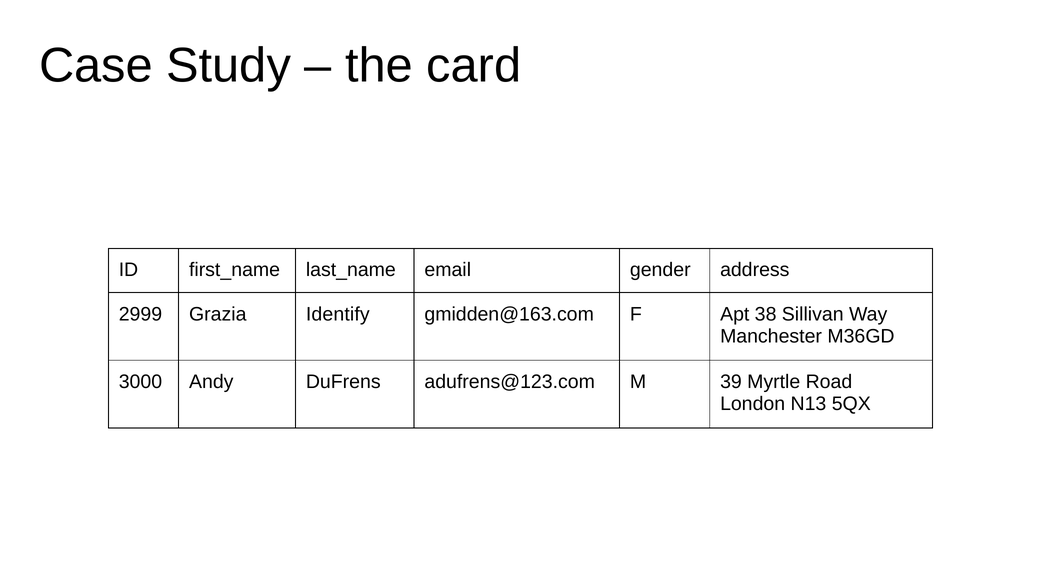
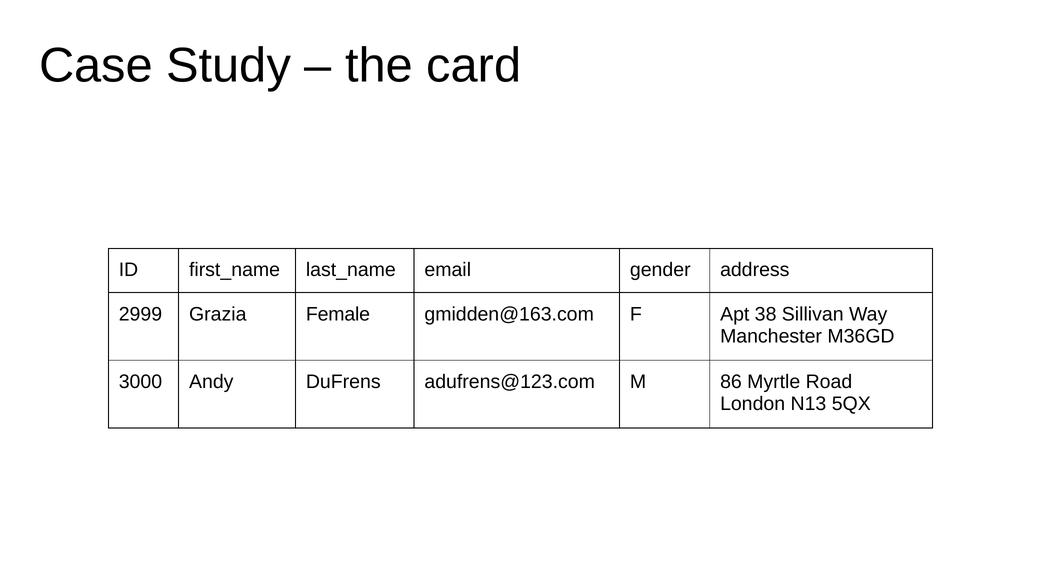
Identify: Identify -> Female (338, 314)
39: 39 -> 86 (731, 382)
